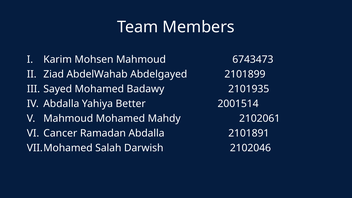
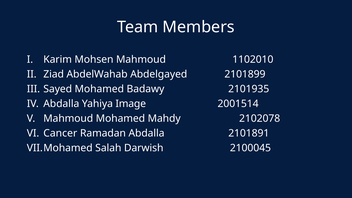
6743473: 6743473 -> 1102010 (253, 60)
Better: Better -> Image (131, 104)
2102061: 2102061 -> 2102078 (260, 119)
2102046: 2102046 -> 2100045 (250, 148)
